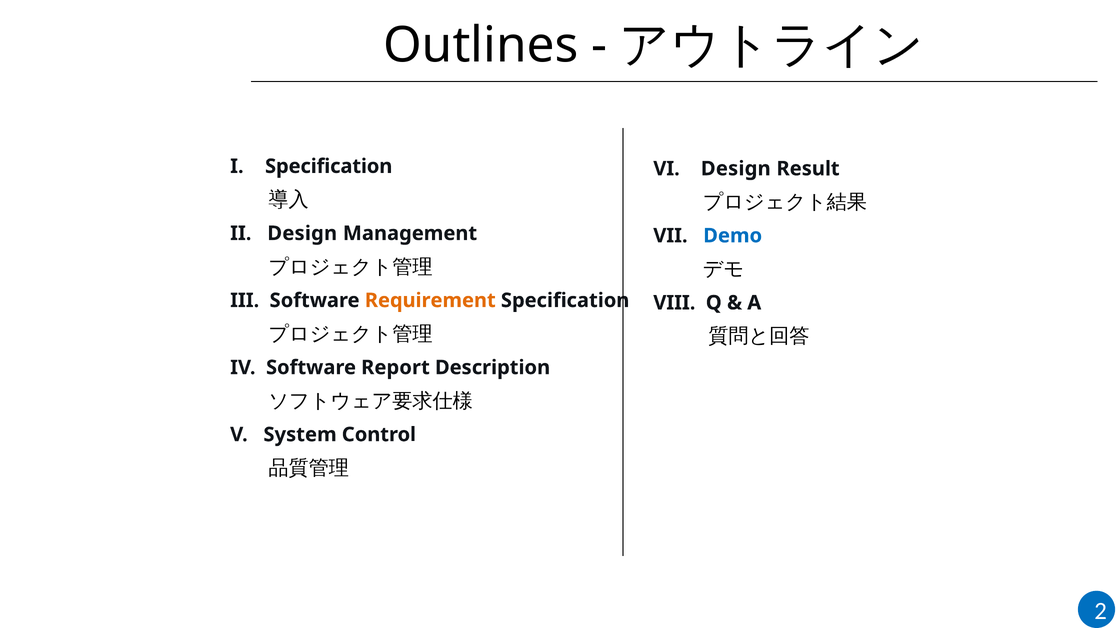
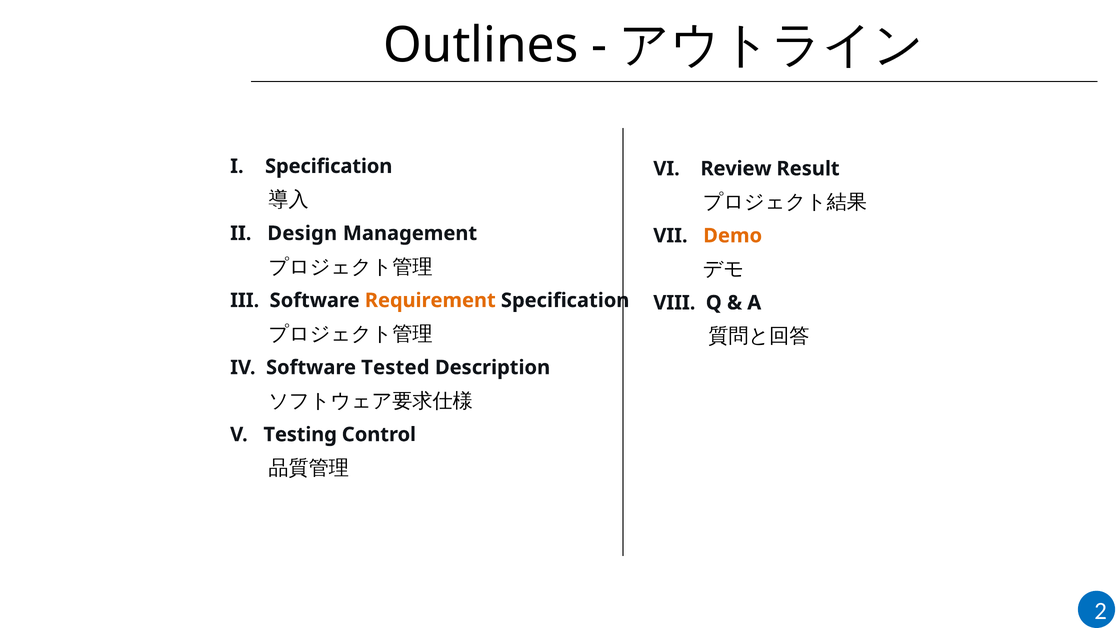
VI Design: Design -> Review (736, 169)
Demo colour: blue -> orange (733, 236)
Report: Report -> Tested (395, 367)
System: System -> Testing (300, 434)
